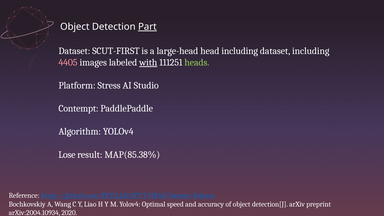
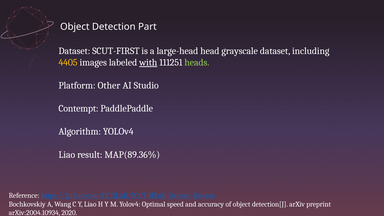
Part underline: present -> none (147, 27)
head including: including -> grayscale (240, 51)
4405 colour: pink -> yellow (68, 62)
Stress: Stress -> Other (109, 85)
Lose: Lose -> Liao (67, 155)
MAP(85.38%: MAP(85.38% -> MAP(89.36% (132, 155)
